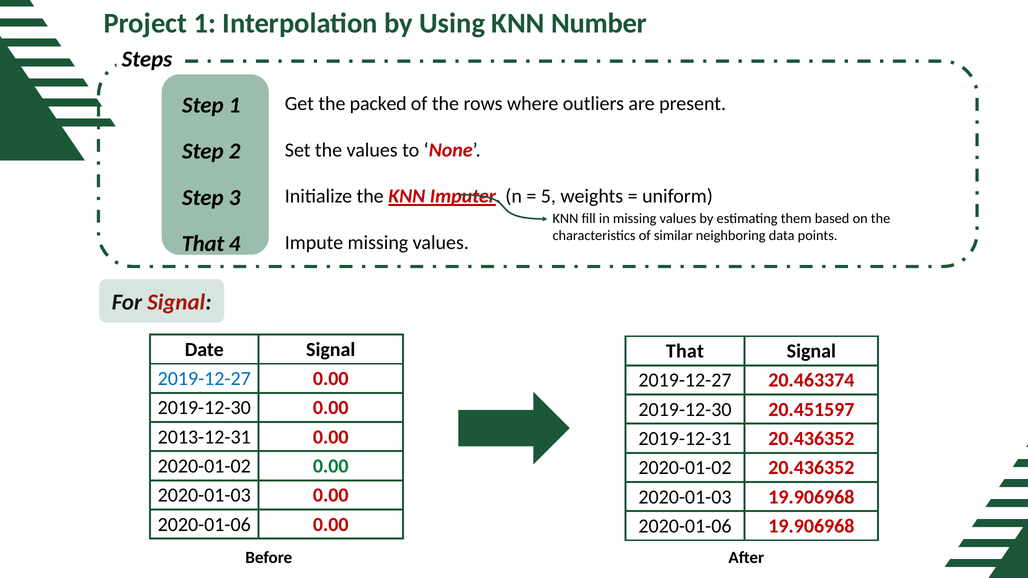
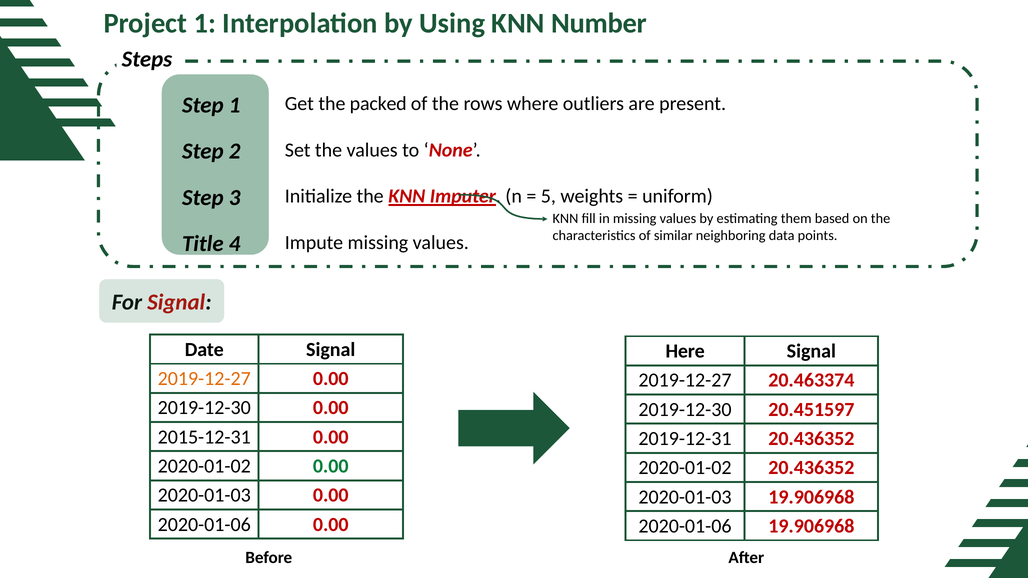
That: That -> Title (203, 244)
That: That -> Here (685, 351)
2019-12-27 colour: blue -> orange (204, 379)
2013-12-31: 2013-12-31 -> 2015-12-31 (204, 437)
